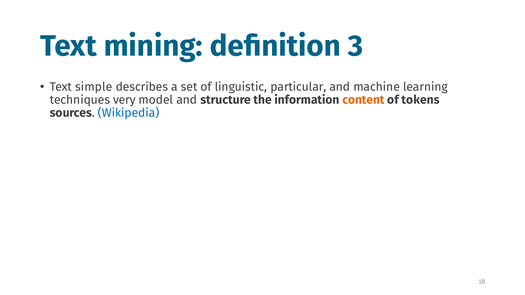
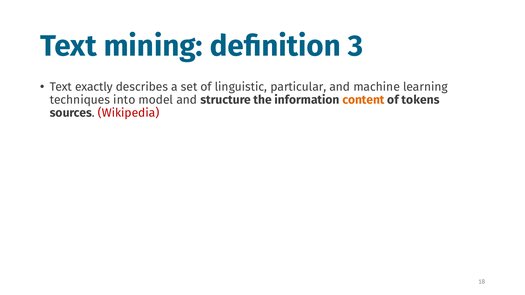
simple: simple -> exactly (94, 87)
very: very -> into (124, 100)
Wikipedia colour: blue -> red (129, 113)
